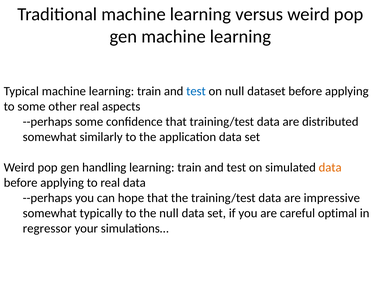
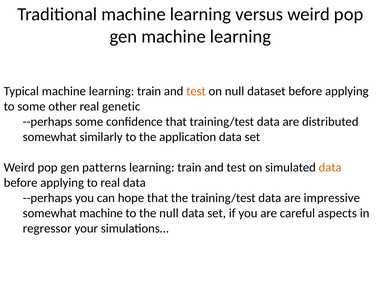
test colour: blue -> orange (196, 91)
aspects: aspects -> genetic (121, 106)
handling: handling -> patterns (104, 167)
somewhat typically: typically -> machine (101, 213)
optimal: optimal -> aspects (337, 213)
